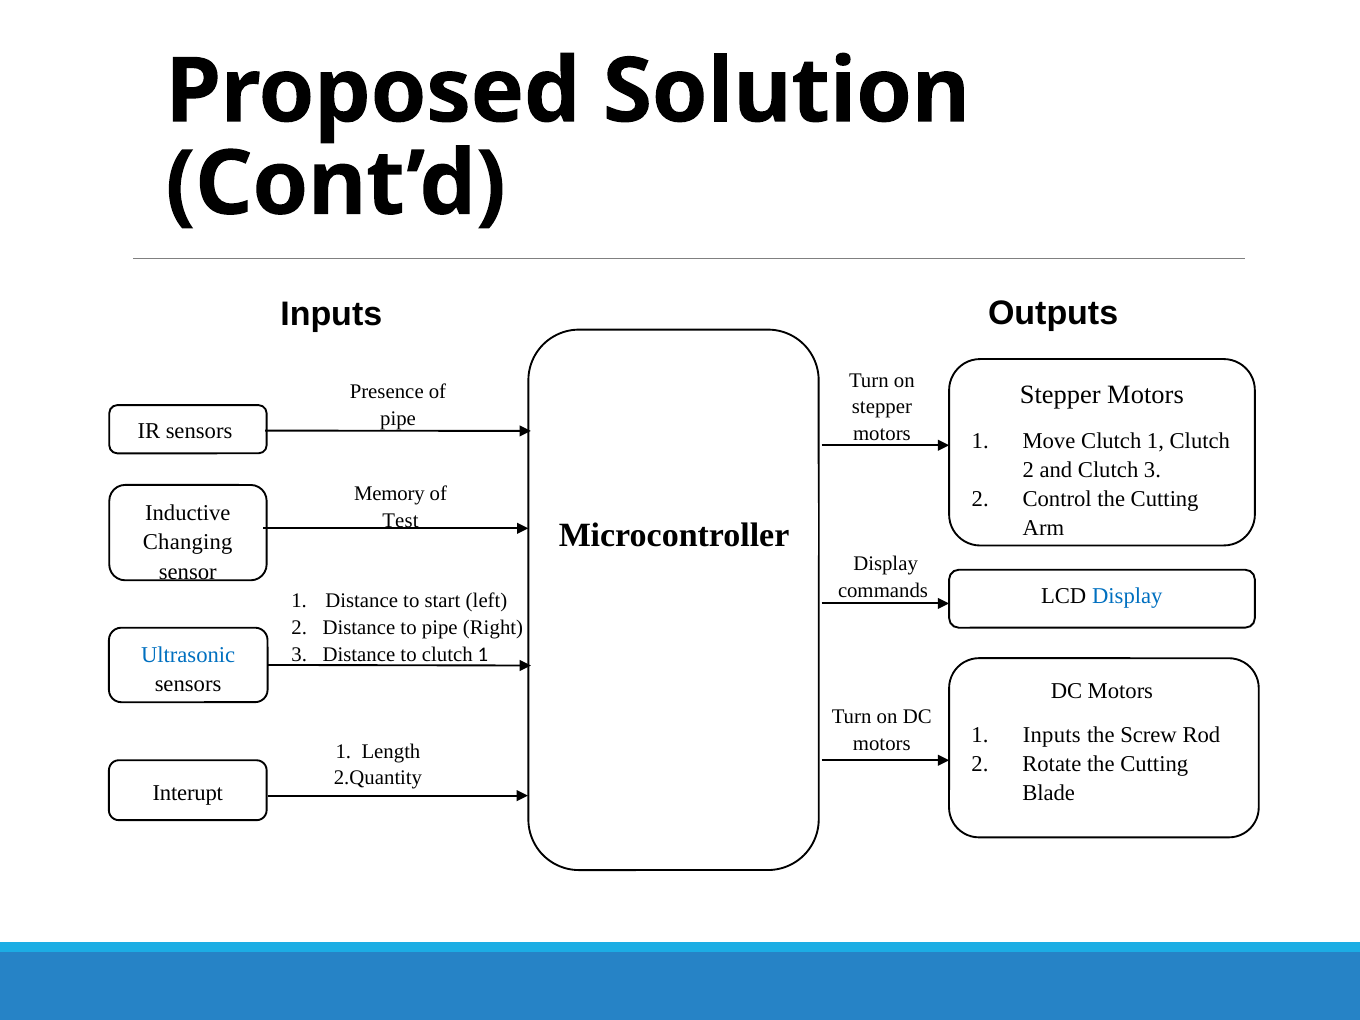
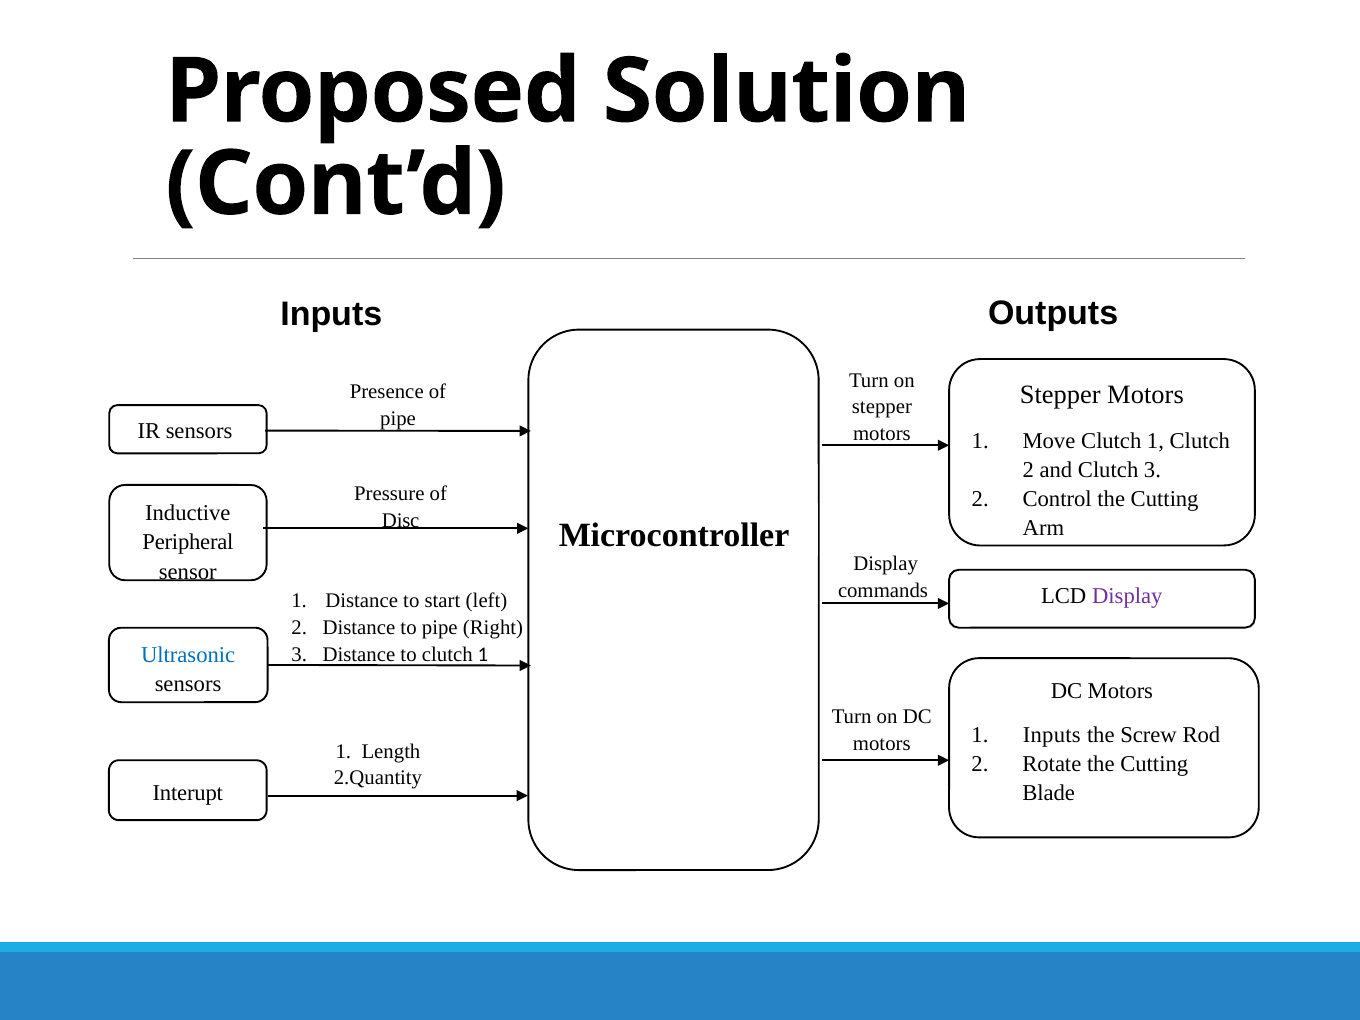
Memory: Memory -> Pressure (389, 494)
Test: Test -> Disc (401, 520)
Changing: Changing -> Peripheral (188, 542)
Display colour: blue -> purple (1127, 596)
